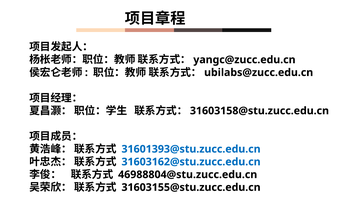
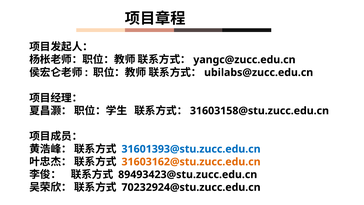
31603162@stu.zucc.edu.cn colour: blue -> orange (191, 162)
46988804@stu.zucc.edu.cn: 46988804@stu.zucc.edu.cn -> 89493423@stu.zucc.edu.cn (188, 174)
31603155@stu.zucc.edu.cn: 31603155@stu.zucc.edu.cn -> 70232924@stu.zucc.edu.cn (191, 187)
